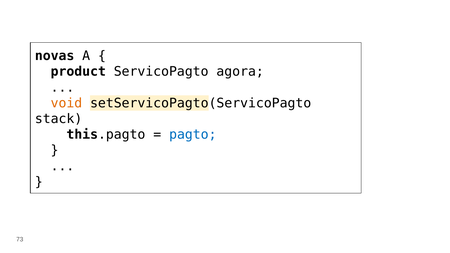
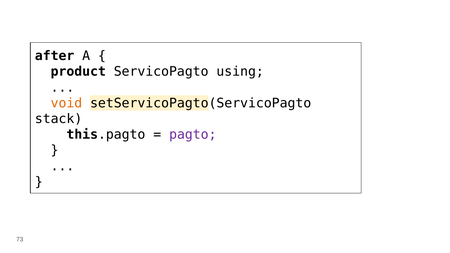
novas: novas -> after (55, 56)
agora: agora -> using (240, 72)
pagto colour: blue -> purple (193, 135)
